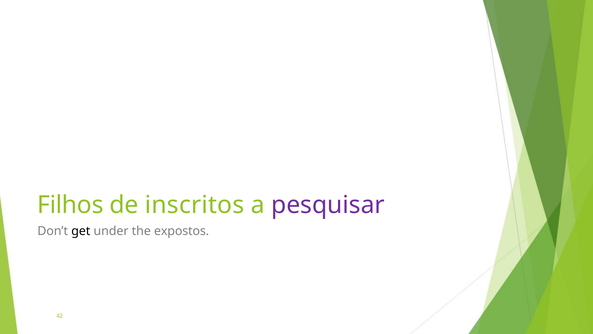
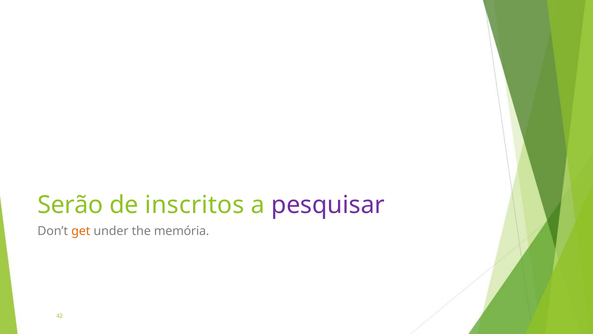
Filhos: Filhos -> Serão (70, 205)
get colour: black -> orange (81, 231)
expostos: expostos -> memória (182, 231)
